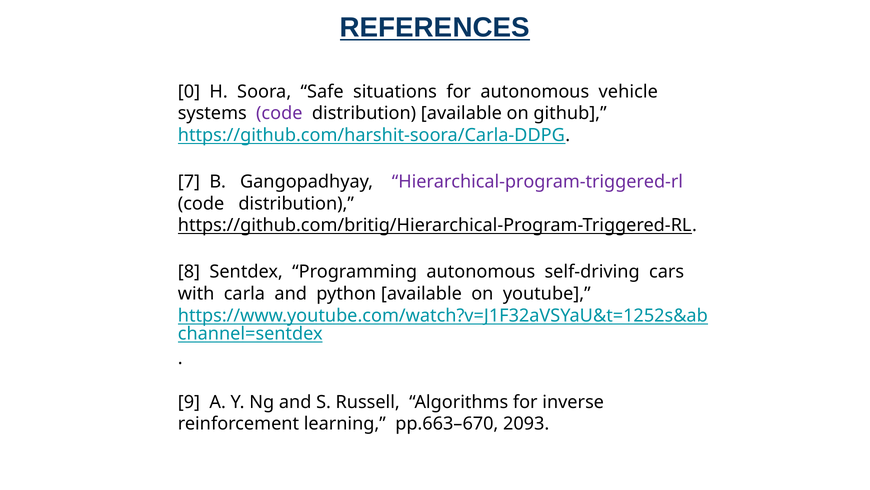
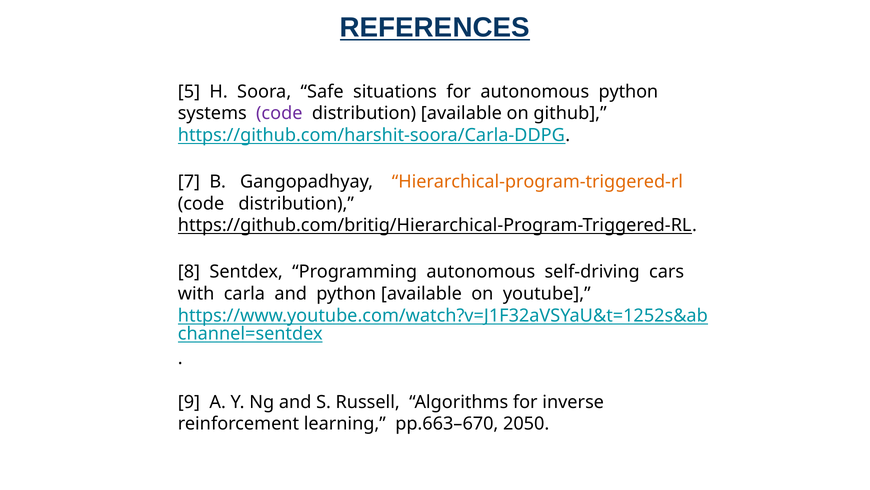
0: 0 -> 5 (189, 92)
autonomous vehicle: vehicle -> python (628, 92)
Hierarchical-program-triggered-rl colour: purple -> orange (537, 182)
2093: 2093 -> 2050 (526, 423)
